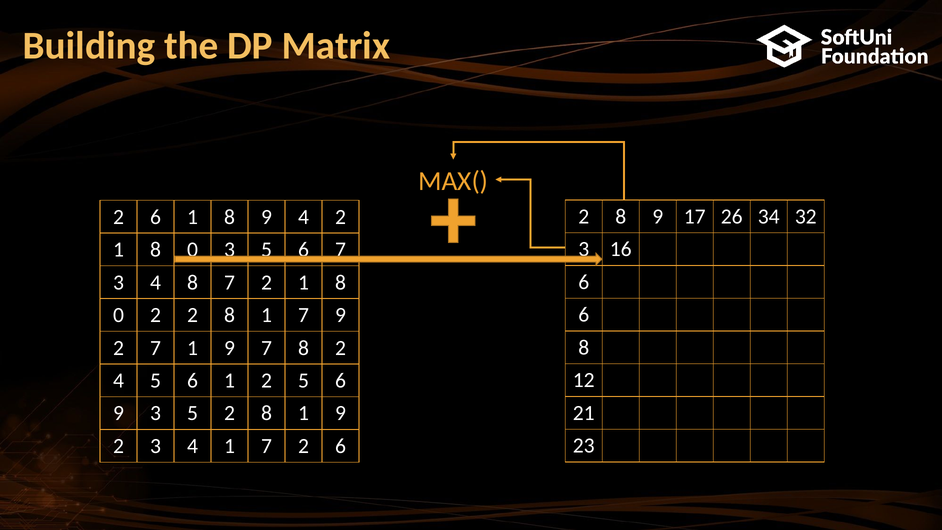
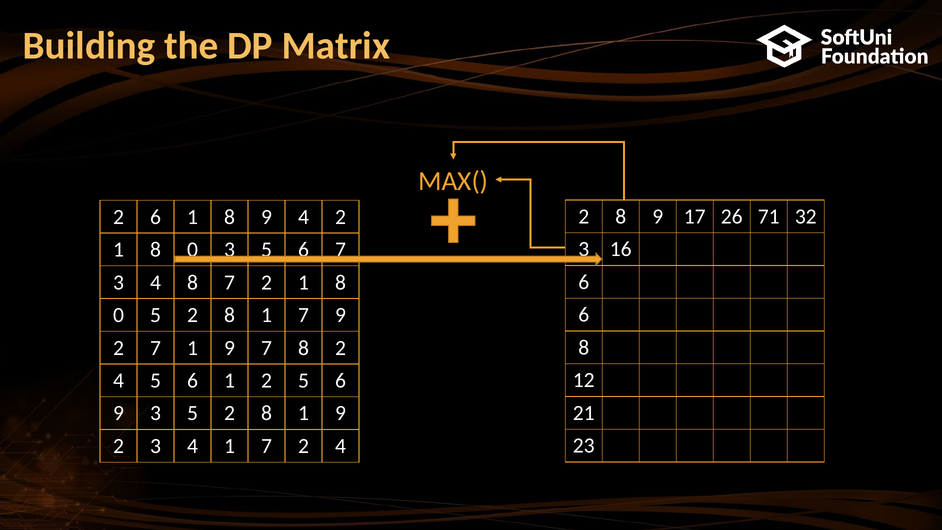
34: 34 -> 71 (769, 217)
0 2: 2 -> 5 (156, 315)
7 2 6: 6 -> 4 (341, 446)
